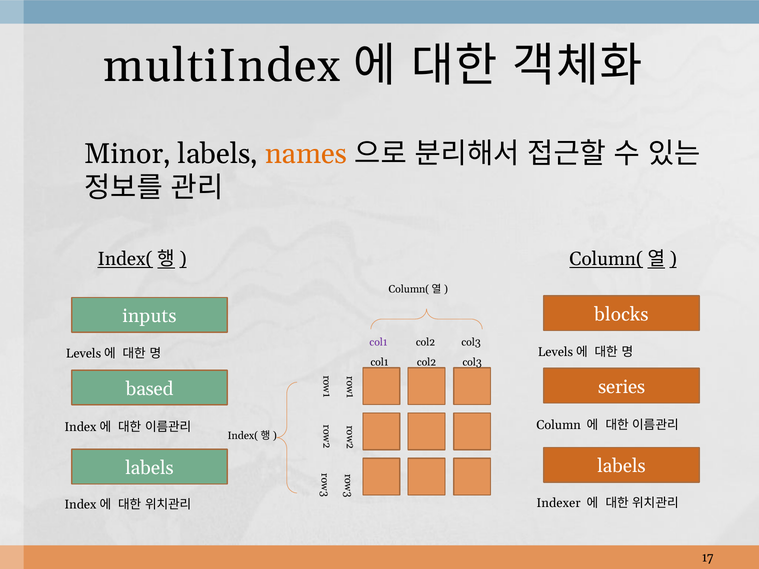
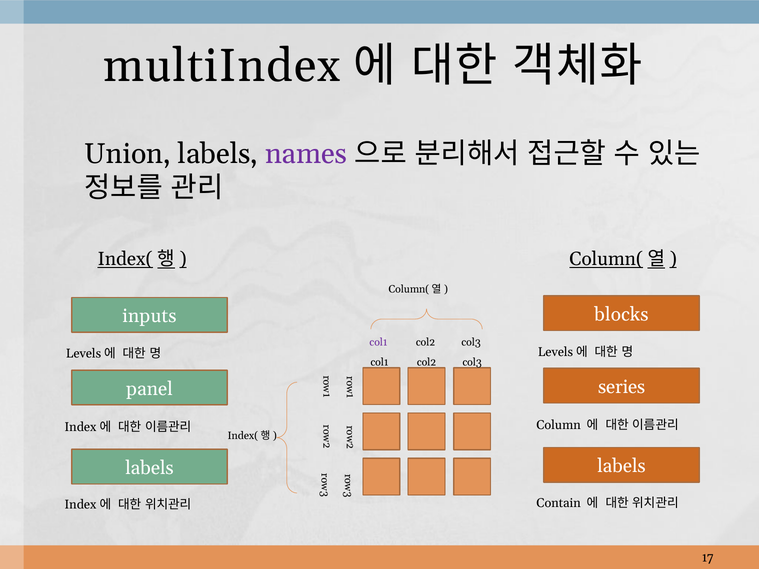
Minor: Minor -> Union (128, 154)
names colour: orange -> purple (306, 154)
based: based -> panel (150, 389)
Indexer: Indexer -> Contain (559, 503)
